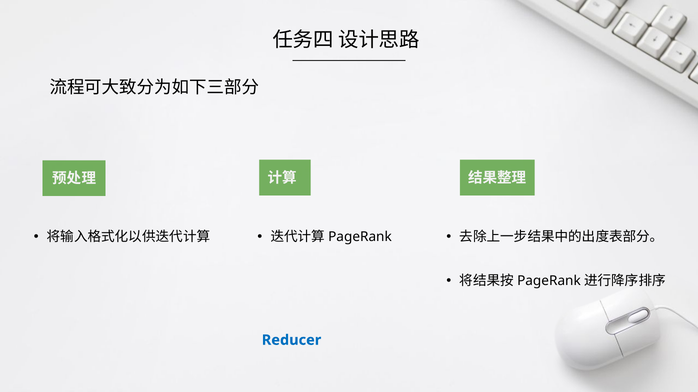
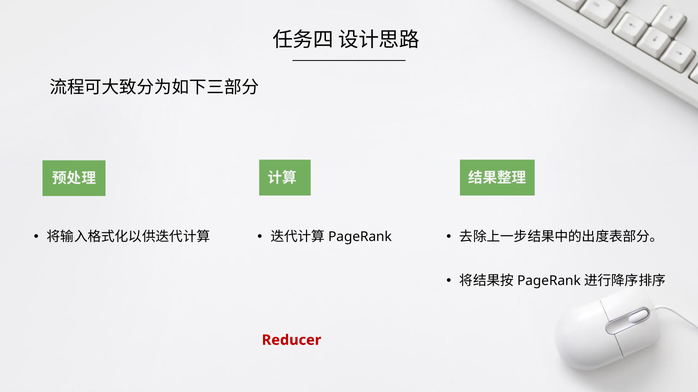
Reducer colour: blue -> red (292, 341)
